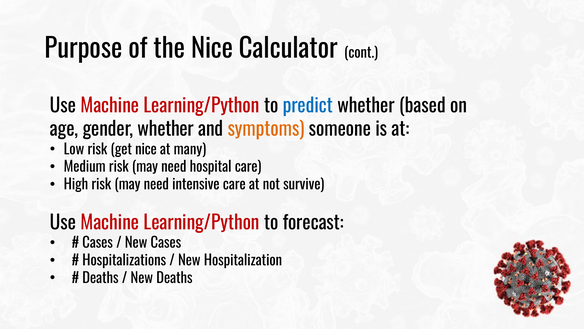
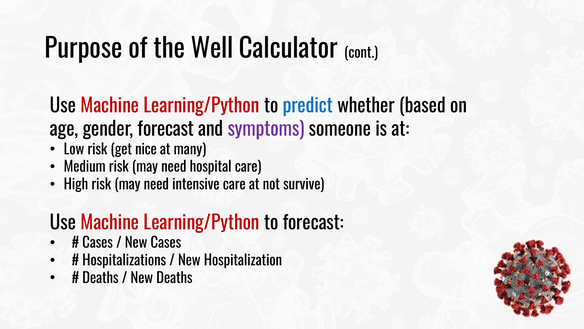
the Nice: Nice -> Well (212, 49)
gender whether: whether -> forecast (166, 129)
symptoms colour: orange -> purple (266, 129)
